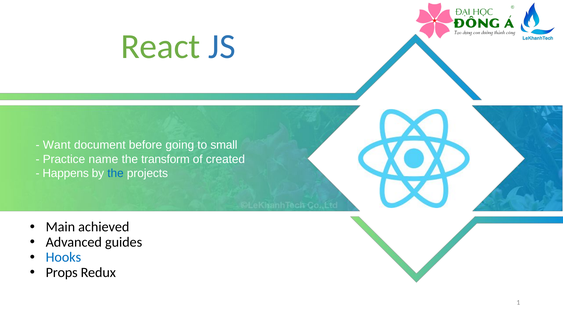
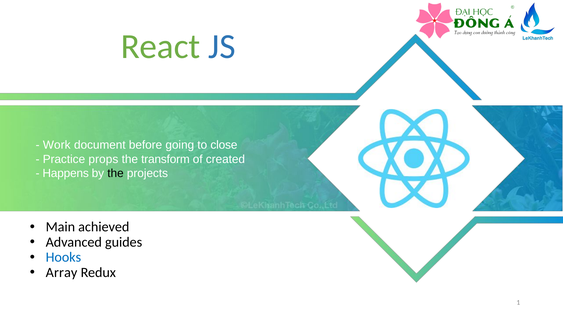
Want: Want -> Work (57, 145)
small: small -> close (224, 145)
name: name -> props (103, 159)
the colour: blue -> black (116, 173)
Props: Props -> Array (62, 272)
